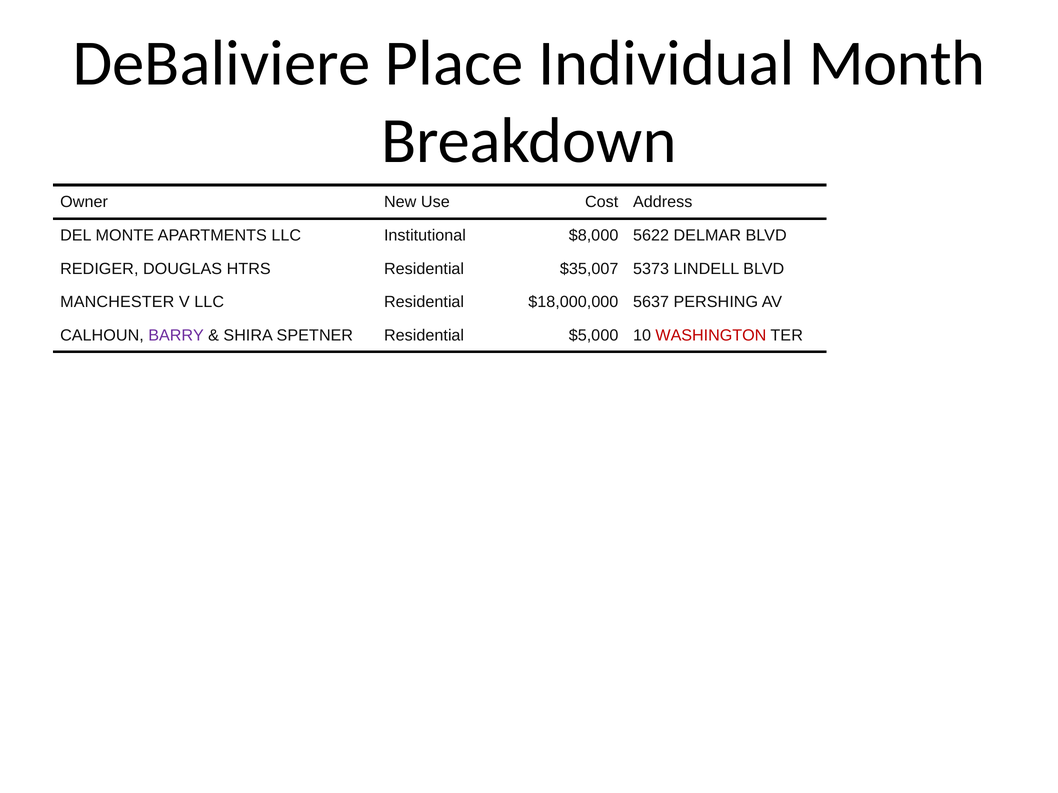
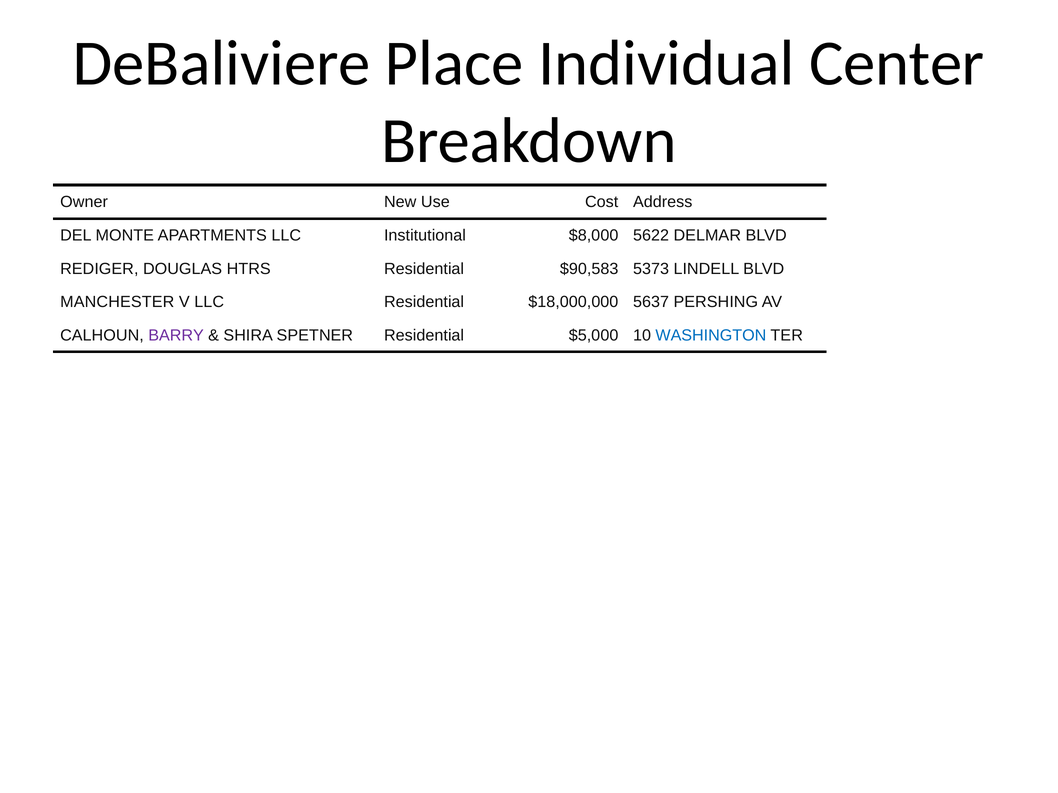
Month: Month -> Center (897, 64)
$35,007: $35,007 -> $90,583 (589, 269)
WASHINGTON colour: red -> blue (711, 336)
